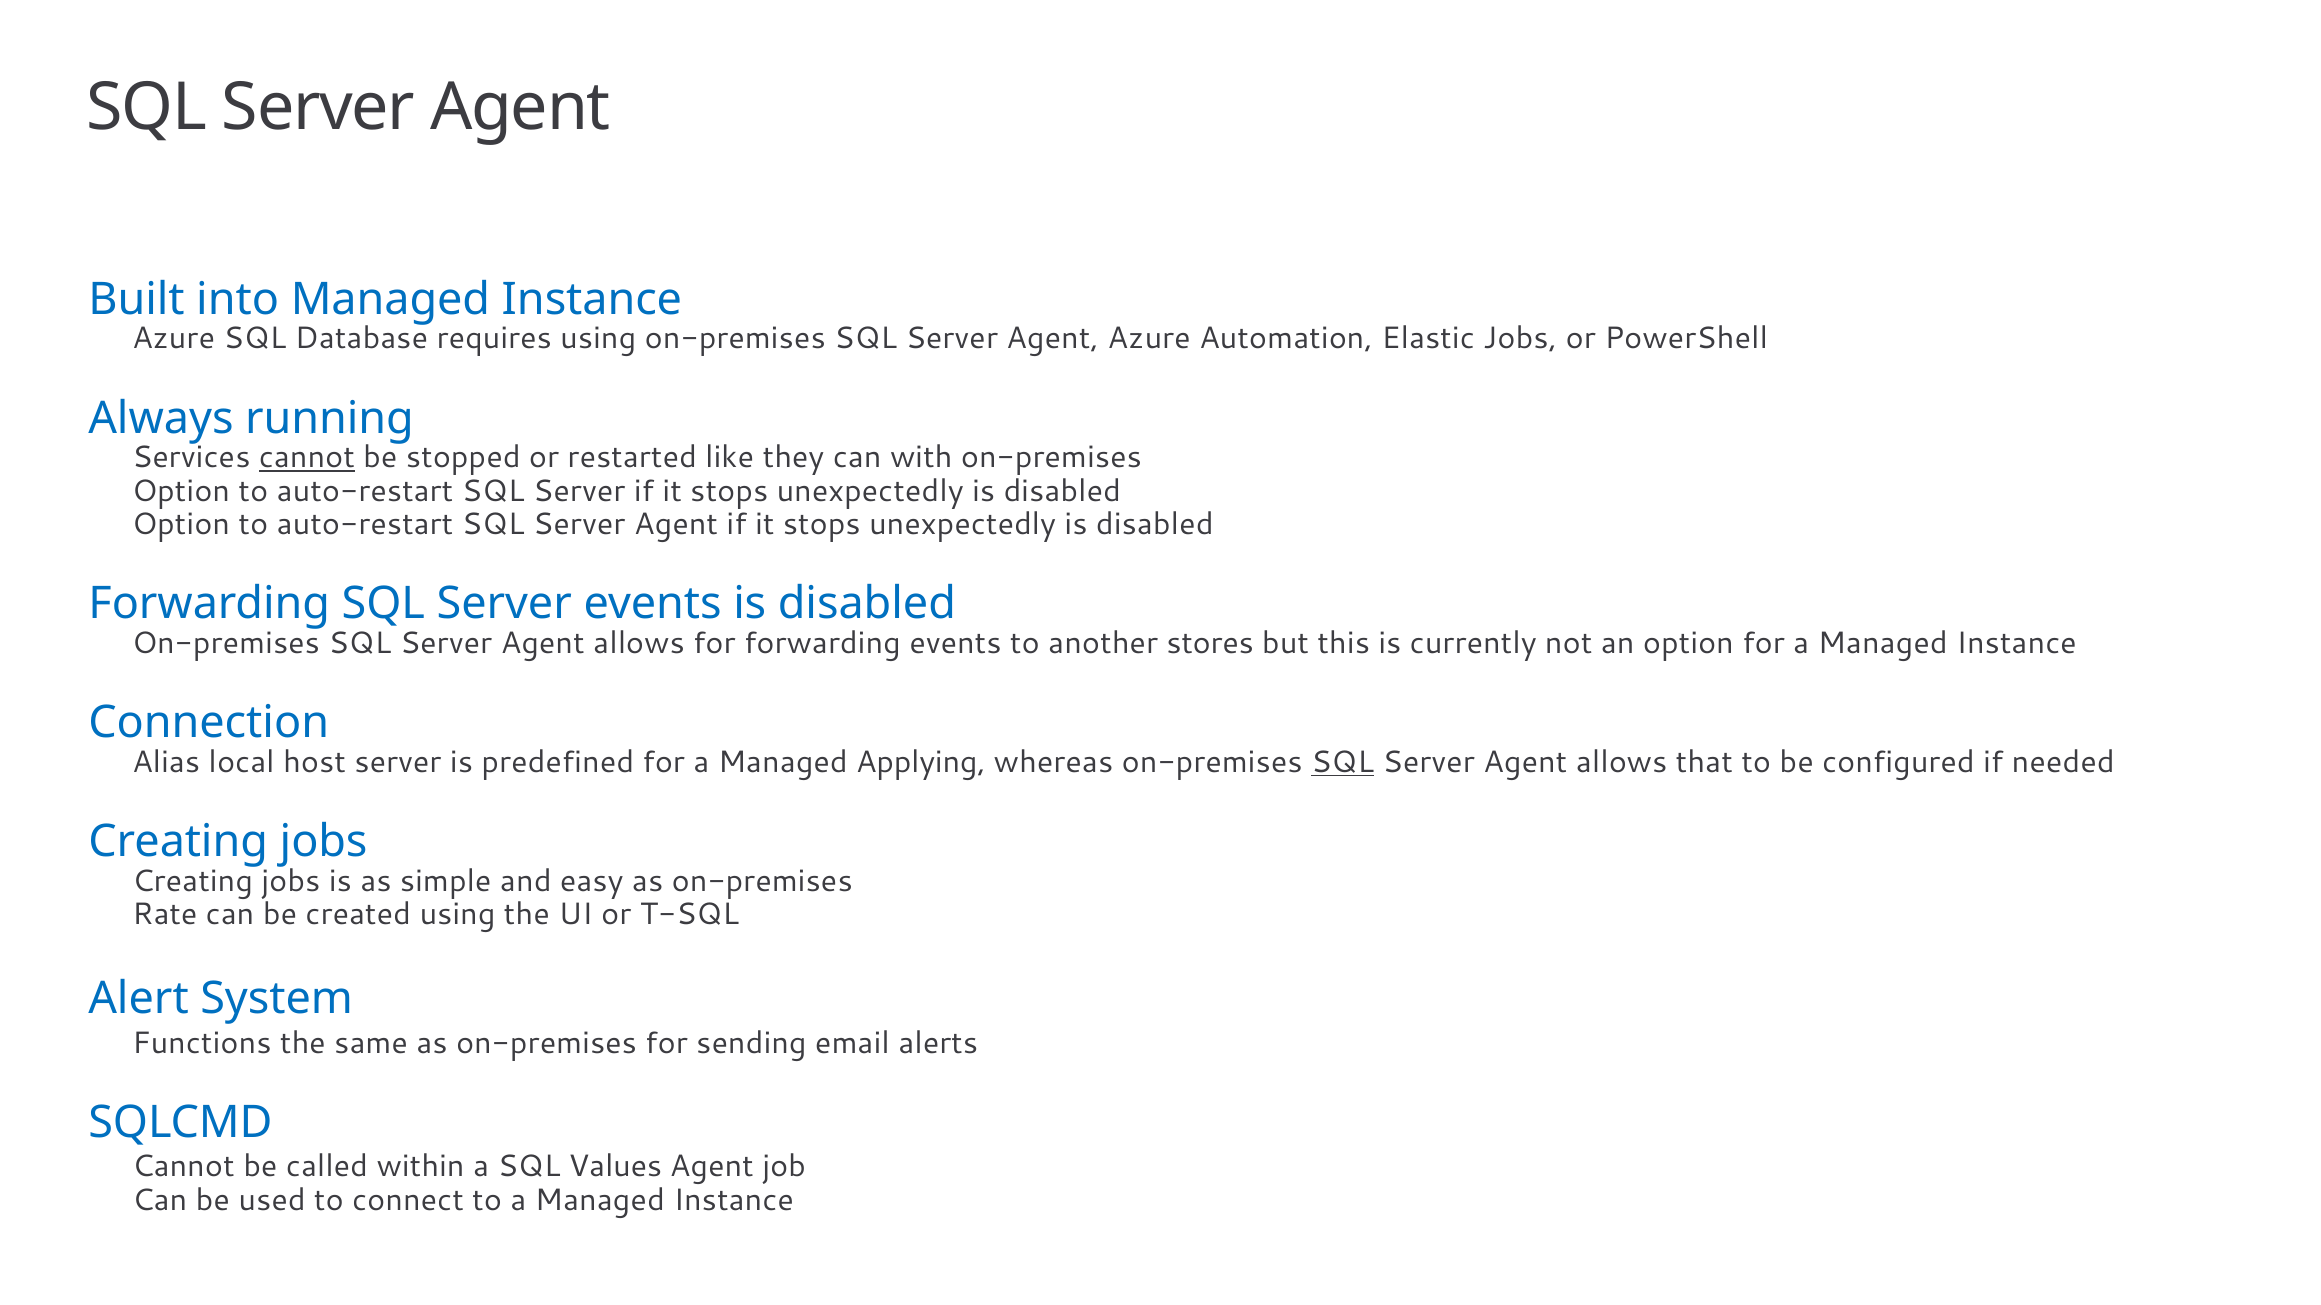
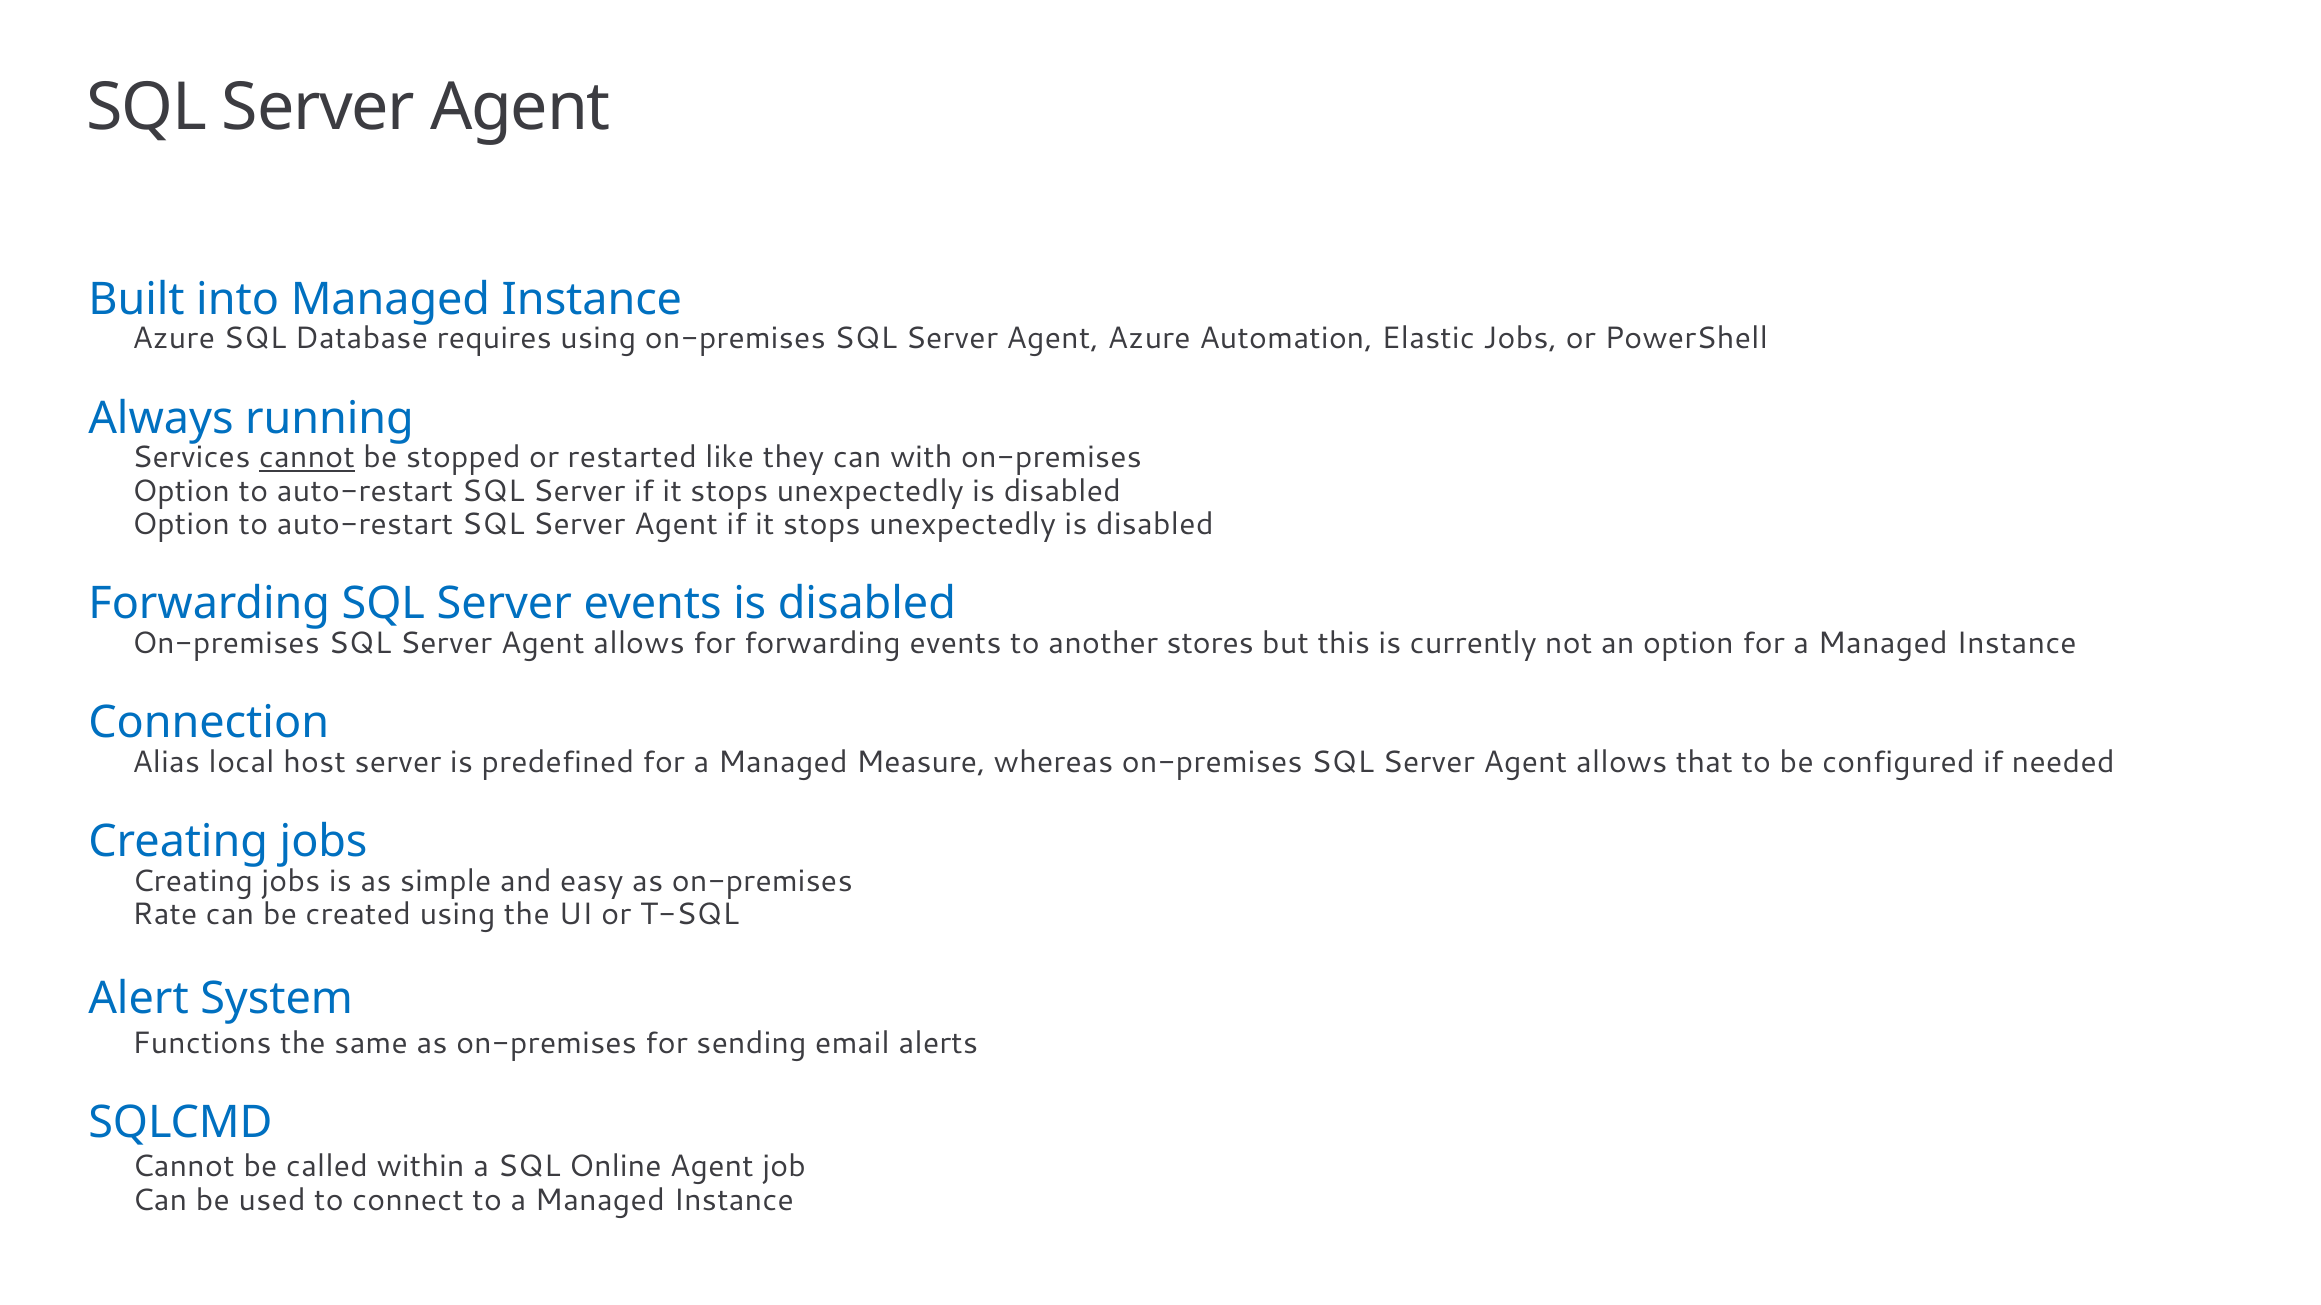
Applying: Applying -> Measure (921, 762)
SQL underline: present -> none (1343, 762)
Values: Values -> Online (615, 1167)
